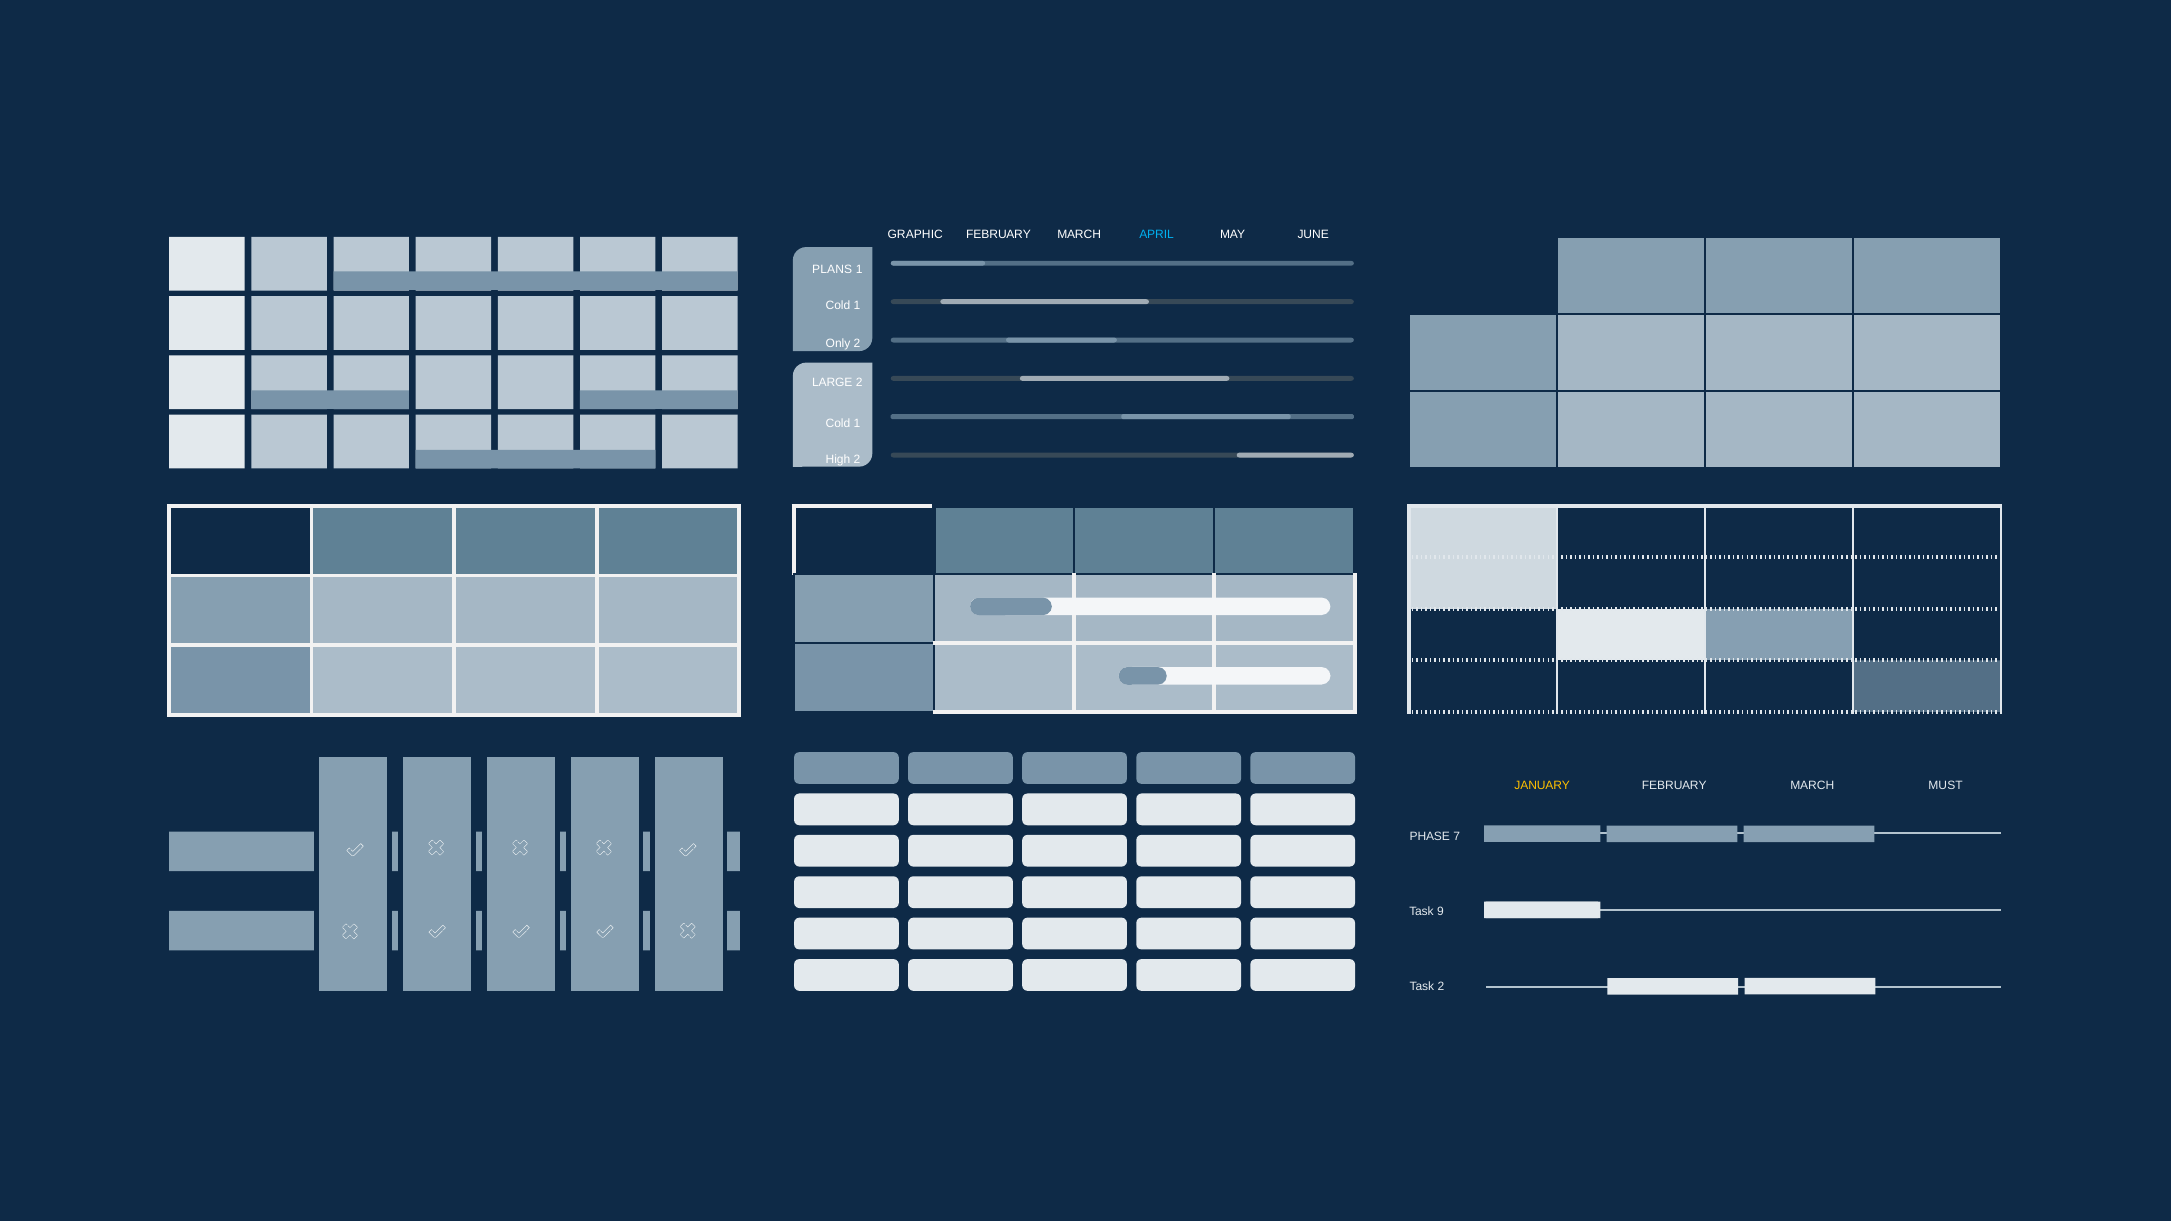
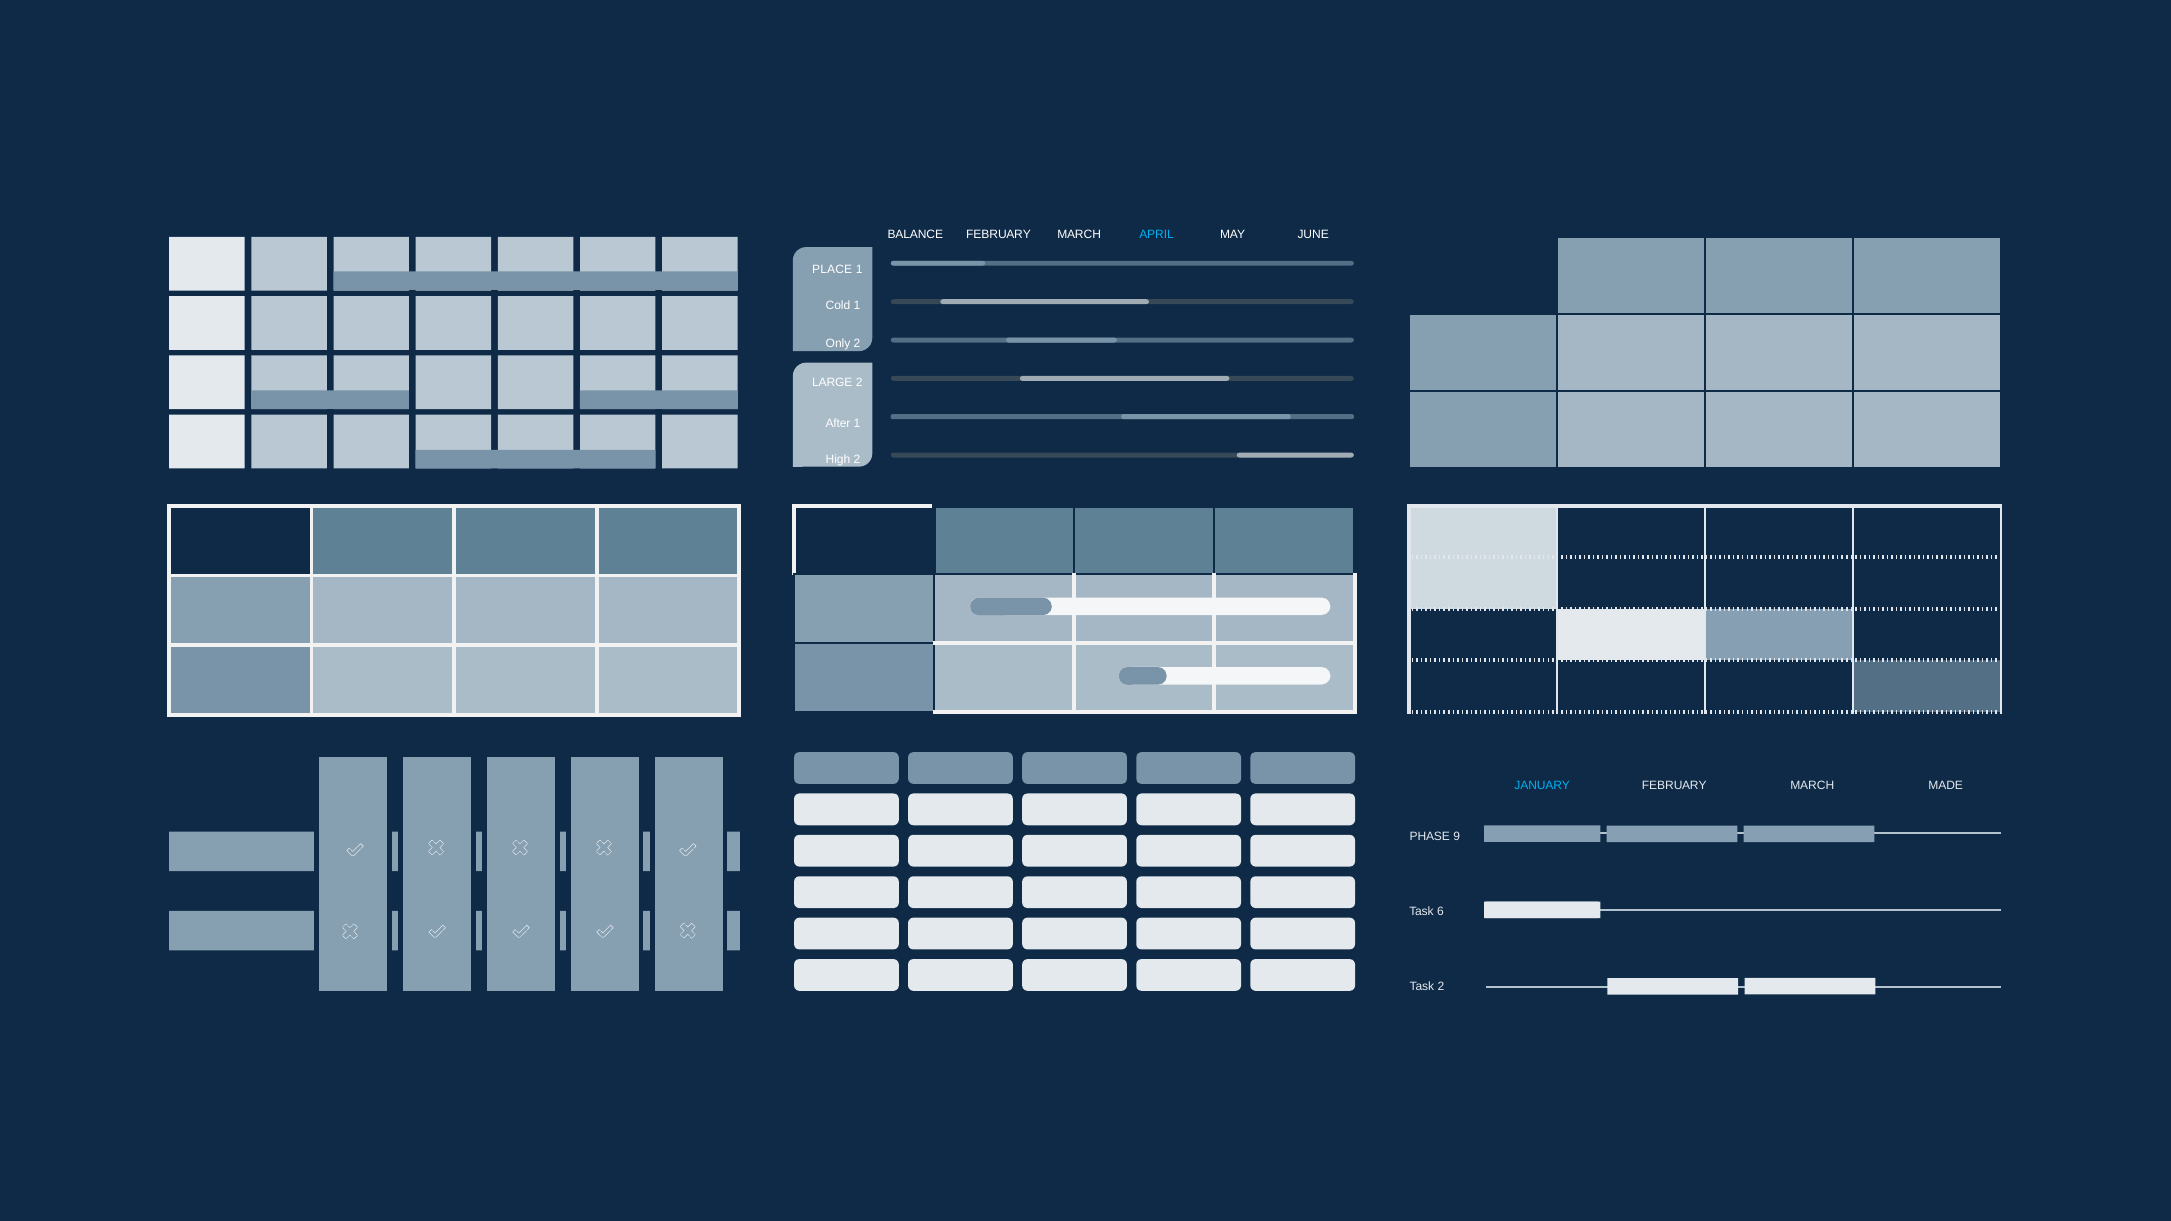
GRAPHIC: GRAPHIC -> BALANCE (915, 234)
PLANS: PLANS -> PLACE (832, 269)
Cold: Cold -> After (838, 424)
JANUARY colour: yellow -> light blue (1542, 786)
MUST: MUST -> MADE (1946, 786)
7: 7 -> 9 (1457, 836)
9: 9 -> 6 (1440, 912)
